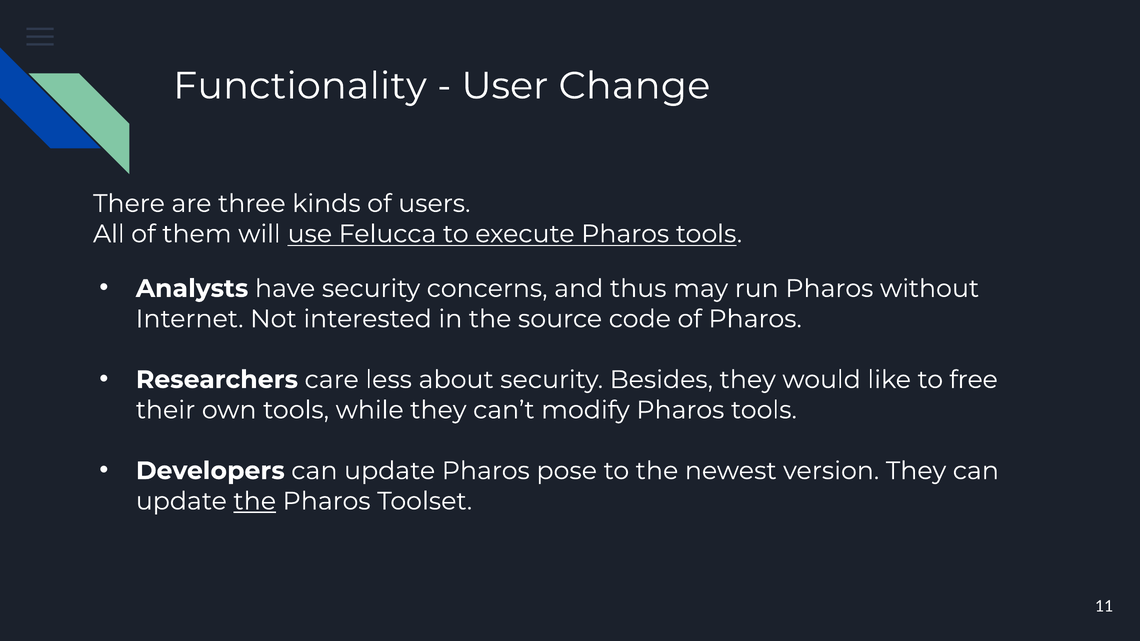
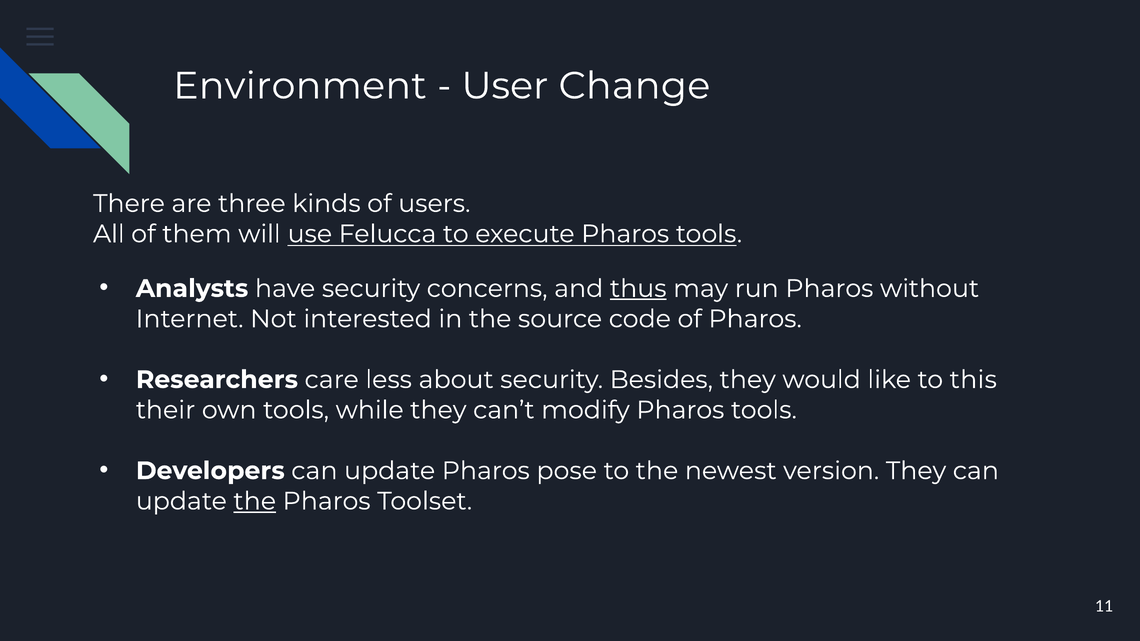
Functionality: Functionality -> Environment (300, 86)
thus underline: none -> present (638, 289)
free: free -> this (973, 380)
